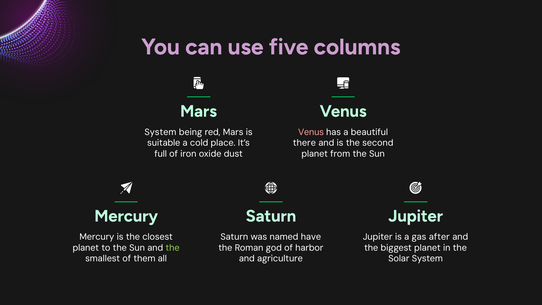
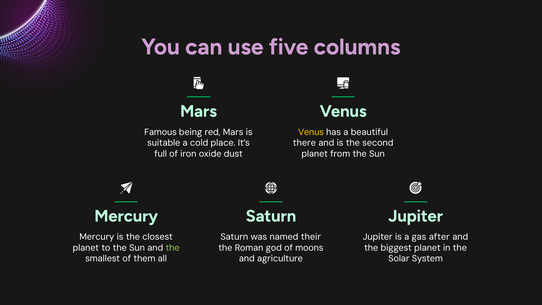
System: System -> Famous (161, 132)
Venus colour: pink -> yellow (311, 132)
have: have -> their (311, 237)
harbor: harbor -> moons (309, 248)
